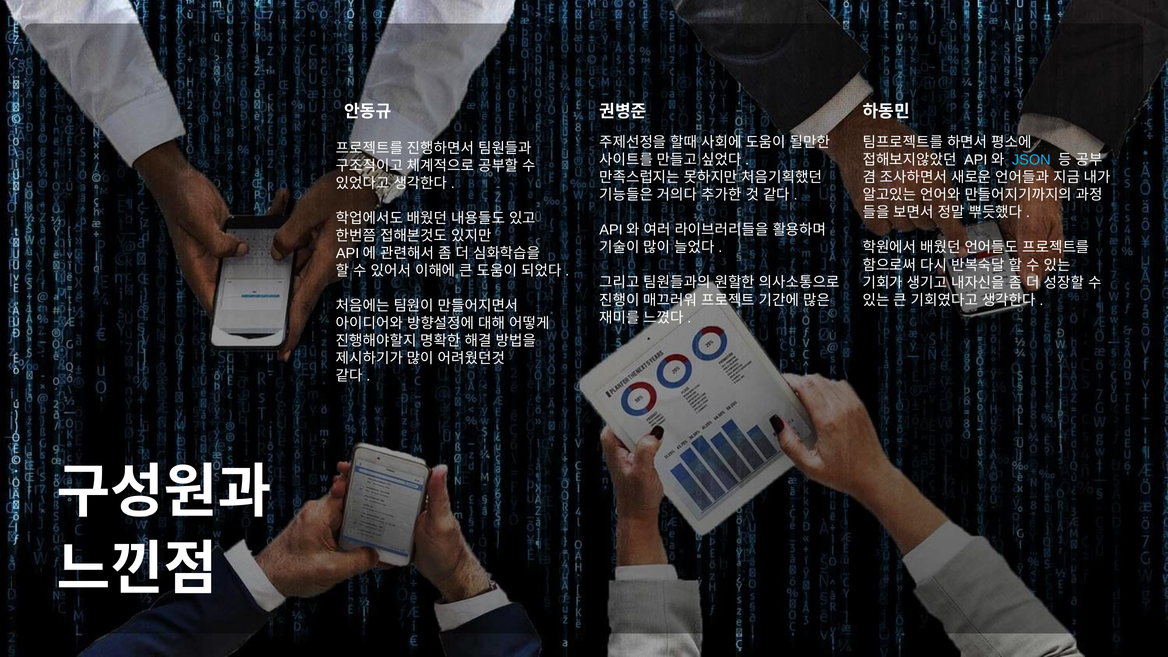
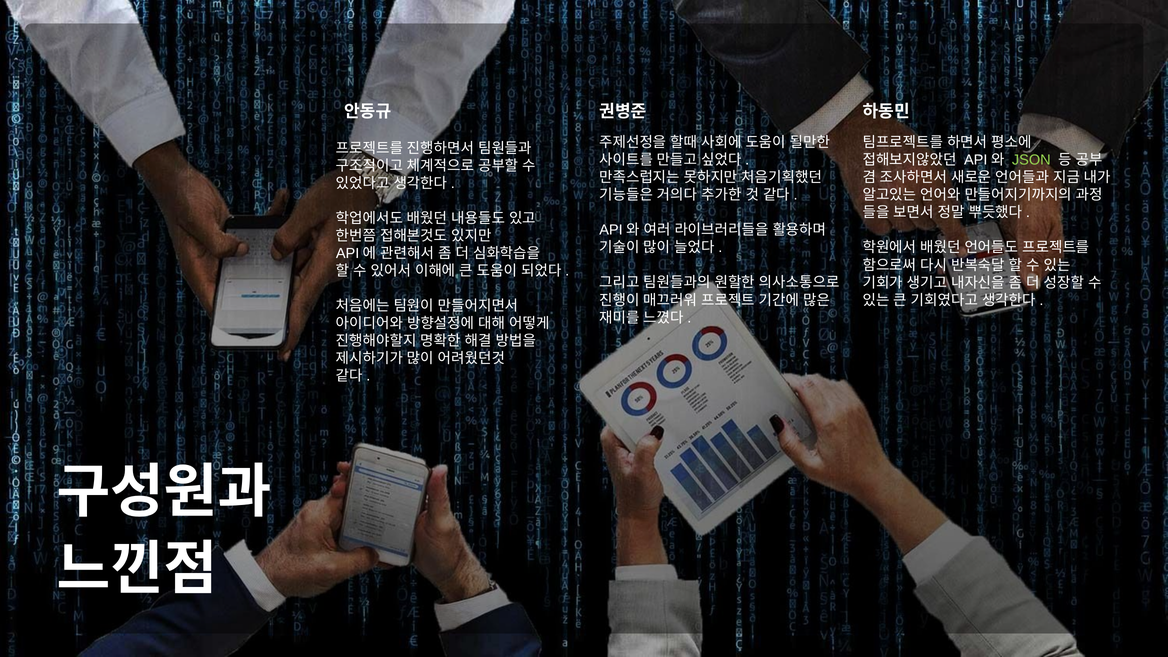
JSON colour: light blue -> light green (1031, 160)
